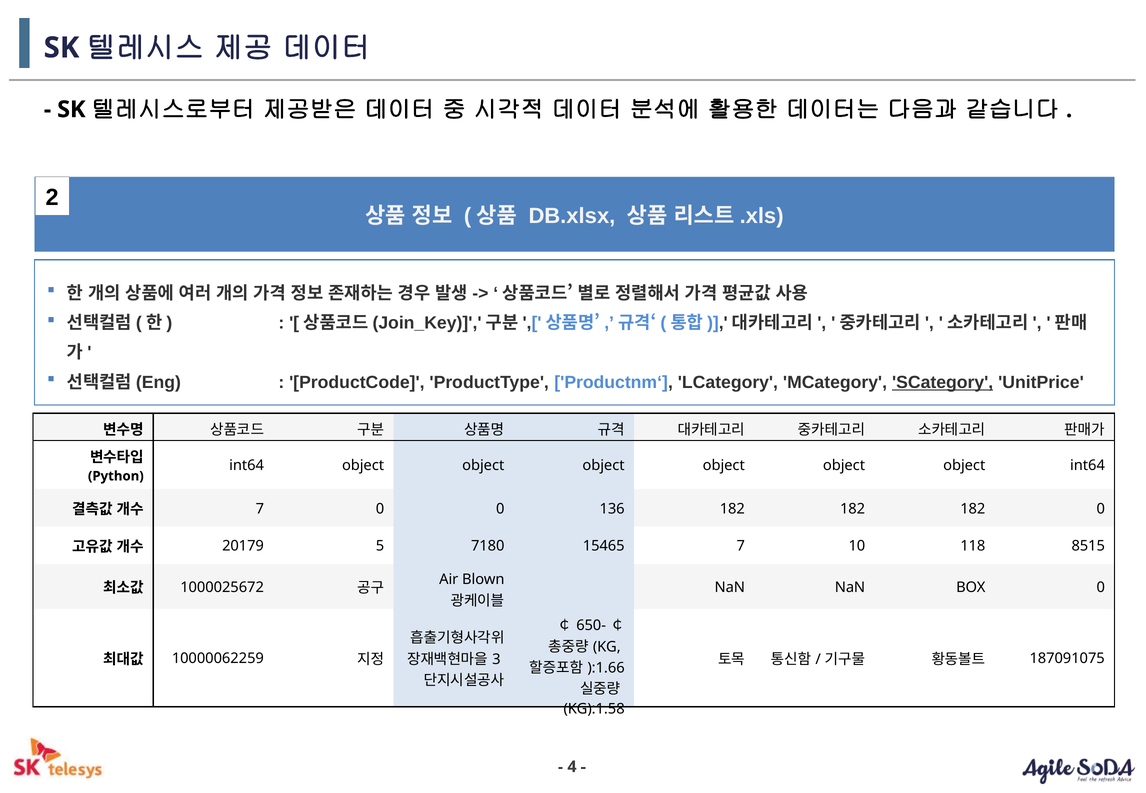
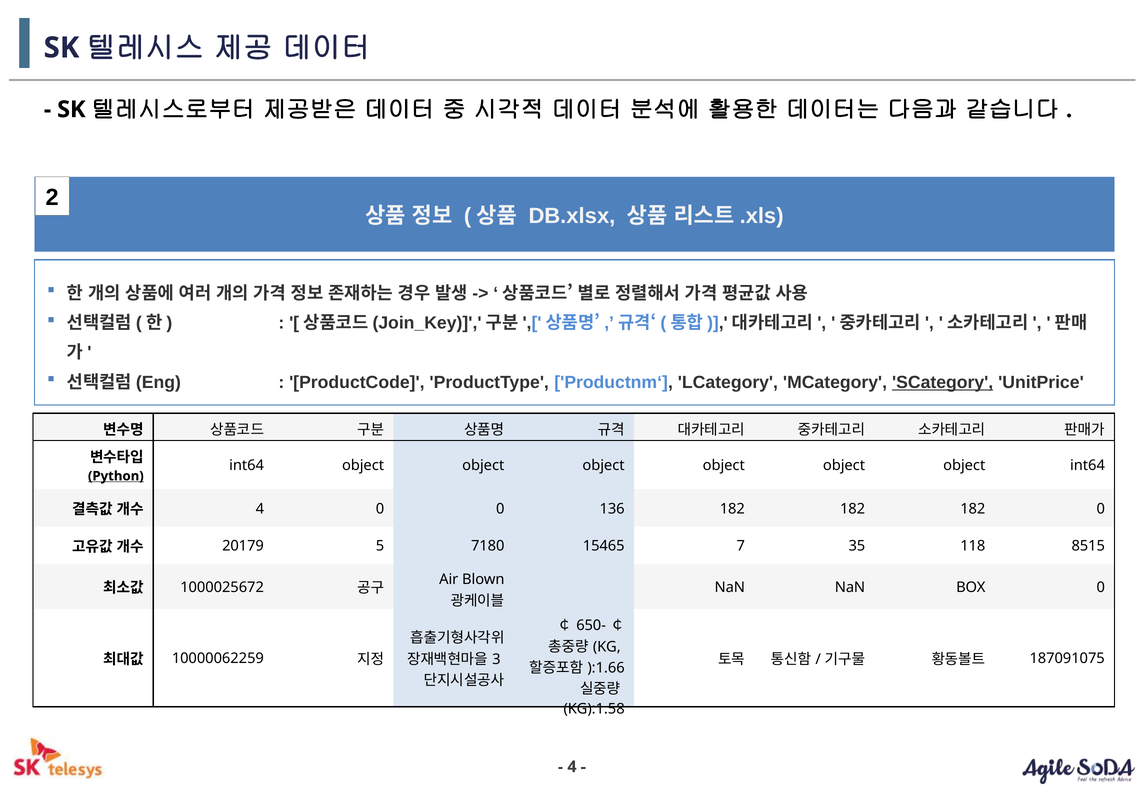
Python underline: none -> present (116, 476)
7: 7 -> 4 (260, 509)
10: 10 -> 35 (857, 546)
